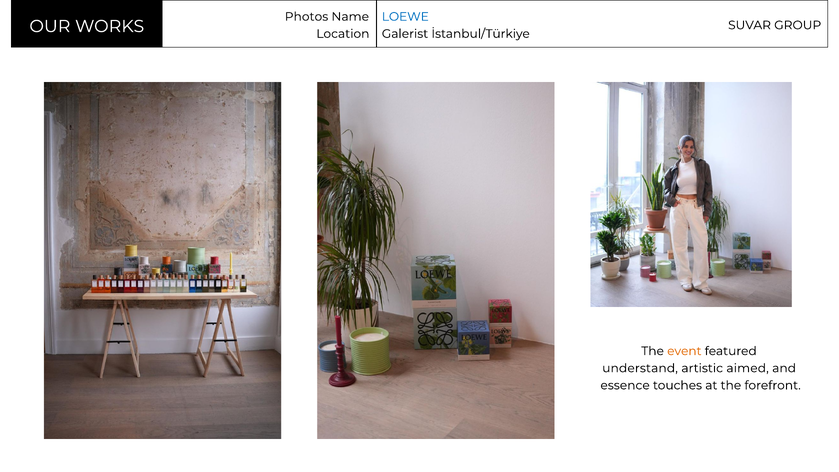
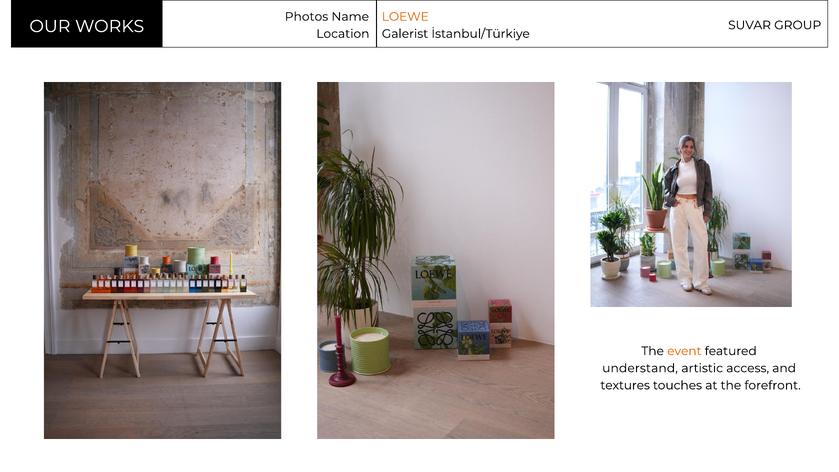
LOEWE colour: blue -> orange (405, 17)
aimed: aimed -> access (748, 368)
essence: essence -> textures (625, 385)
